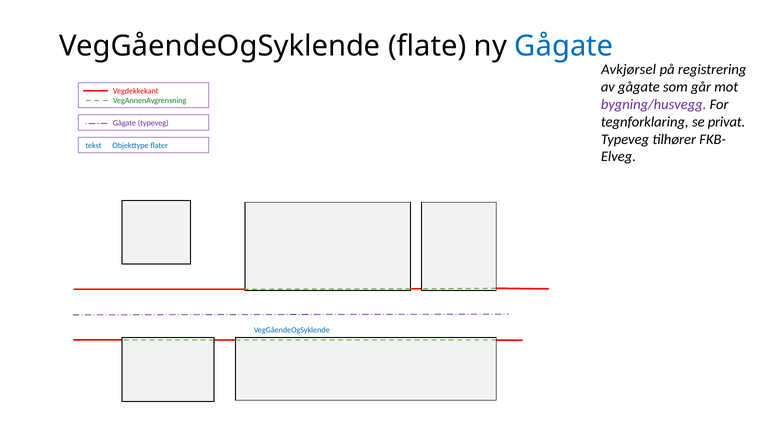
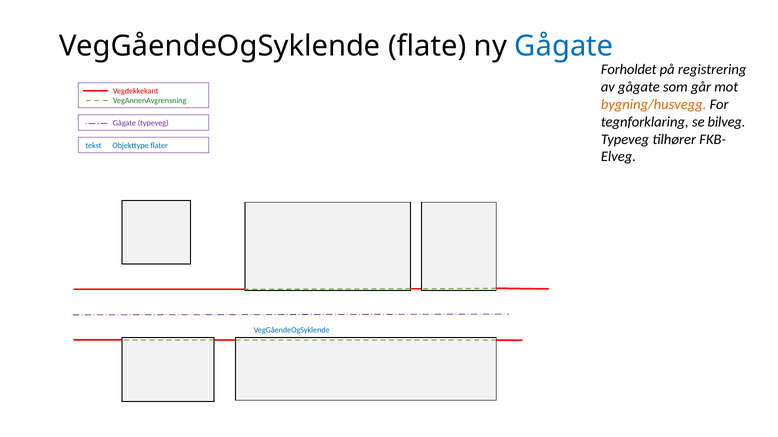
Avkjørsel: Avkjørsel -> Forholdet (629, 69)
bygning/husvegg colour: purple -> orange (654, 104)
privat: privat -> bilveg (727, 122)
